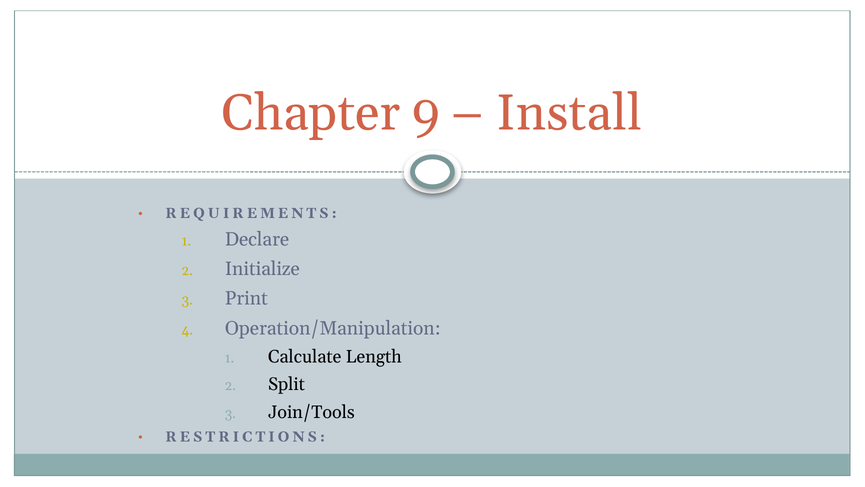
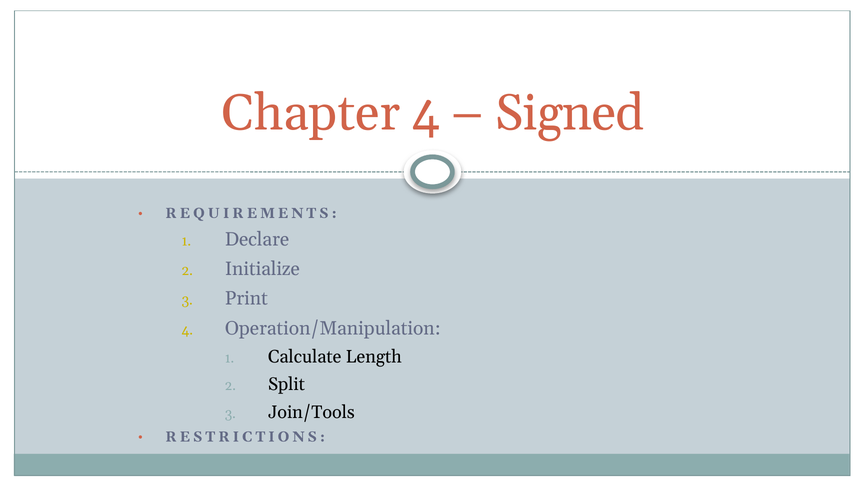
Chapter 9: 9 -> 4 (426, 113)
Install: Install -> Signed (570, 113)
